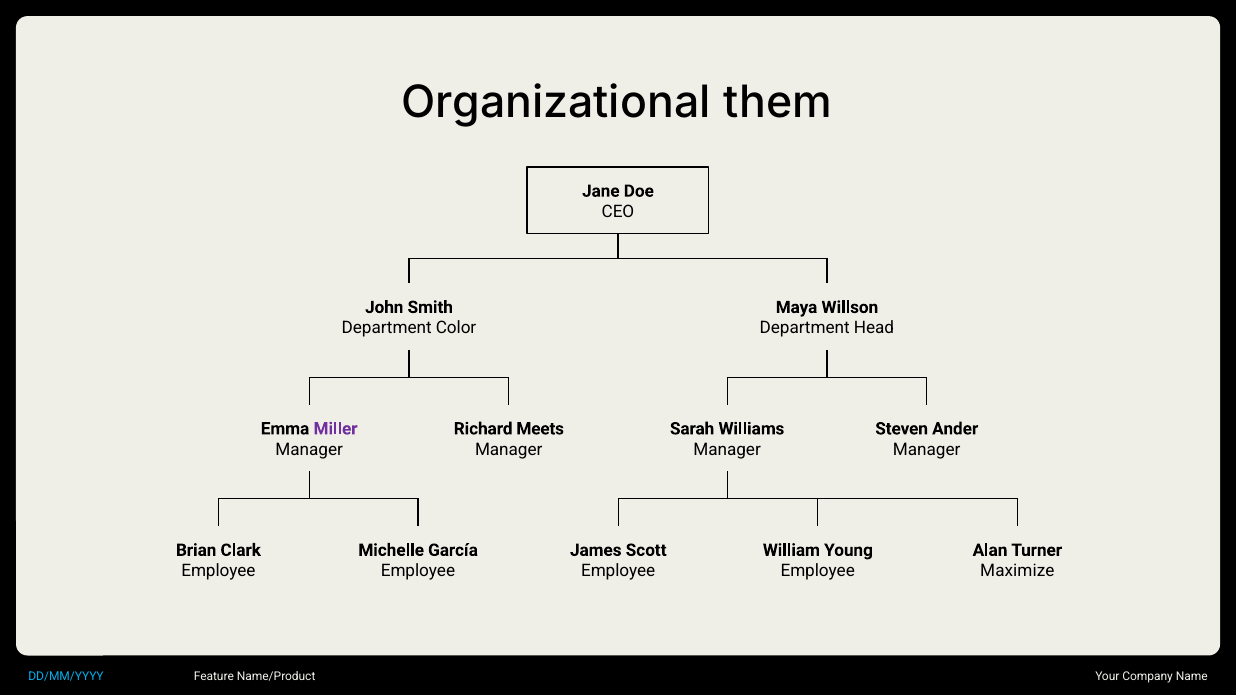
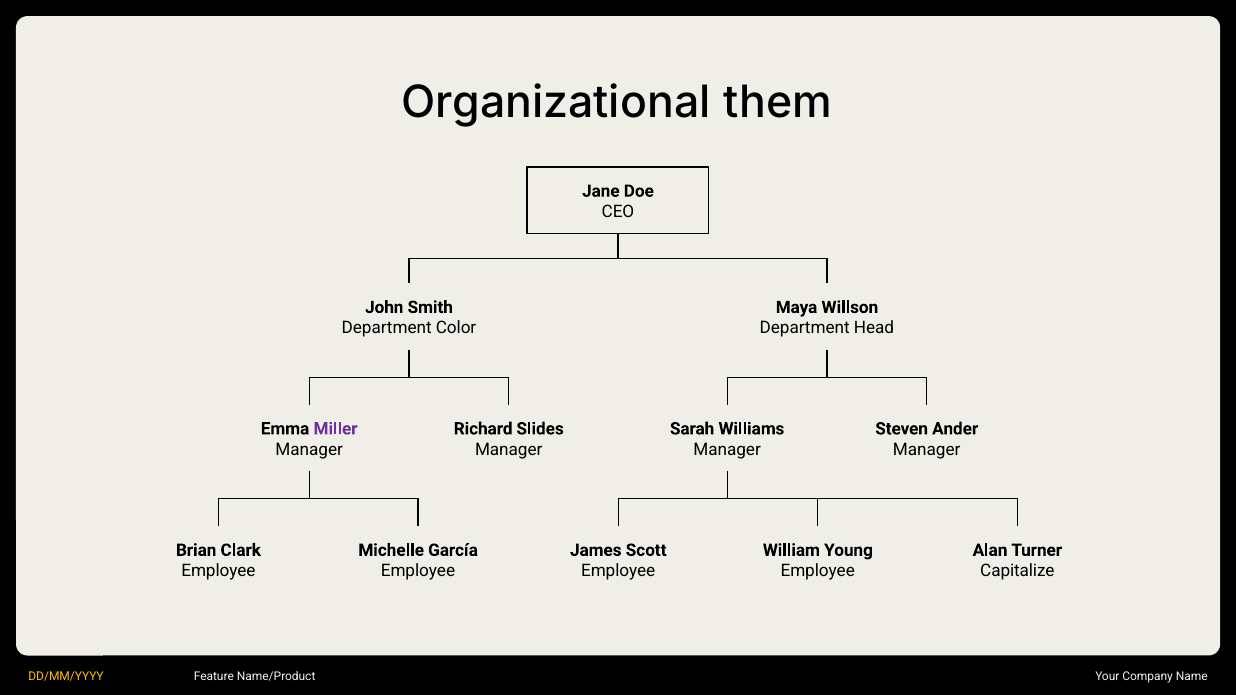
Meets: Meets -> Slides (540, 429)
Maximize: Maximize -> Capitalize (1017, 571)
DD/MM/YYYY colour: light blue -> yellow (66, 677)
